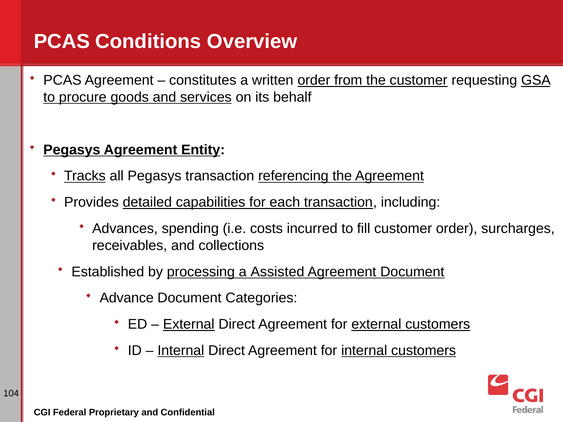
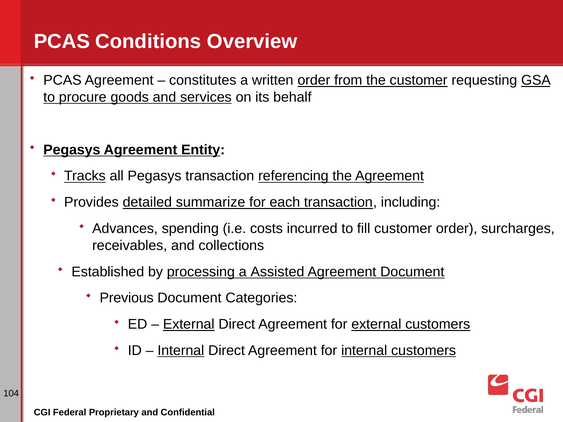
capabilities: capabilities -> summarize (211, 202)
Advance: Advance -> Previous (127, 298)
